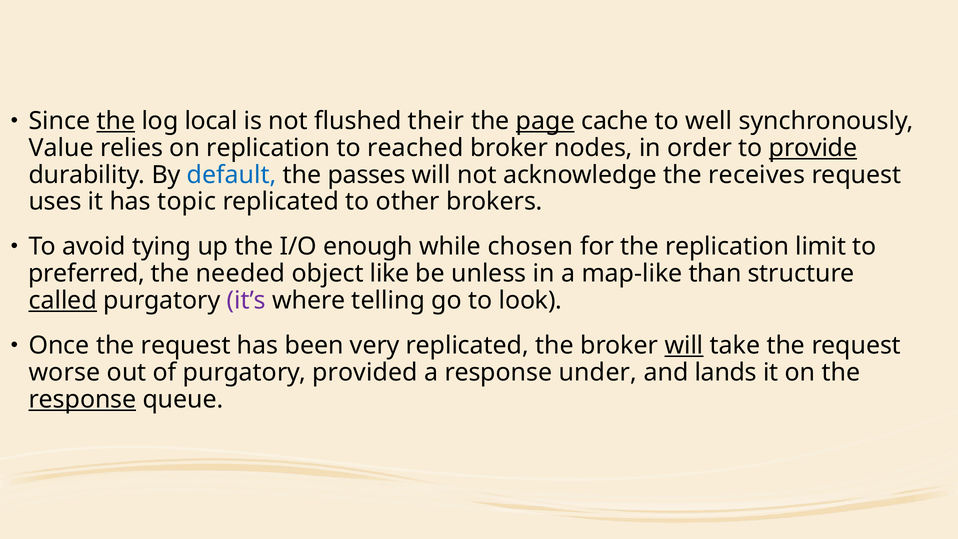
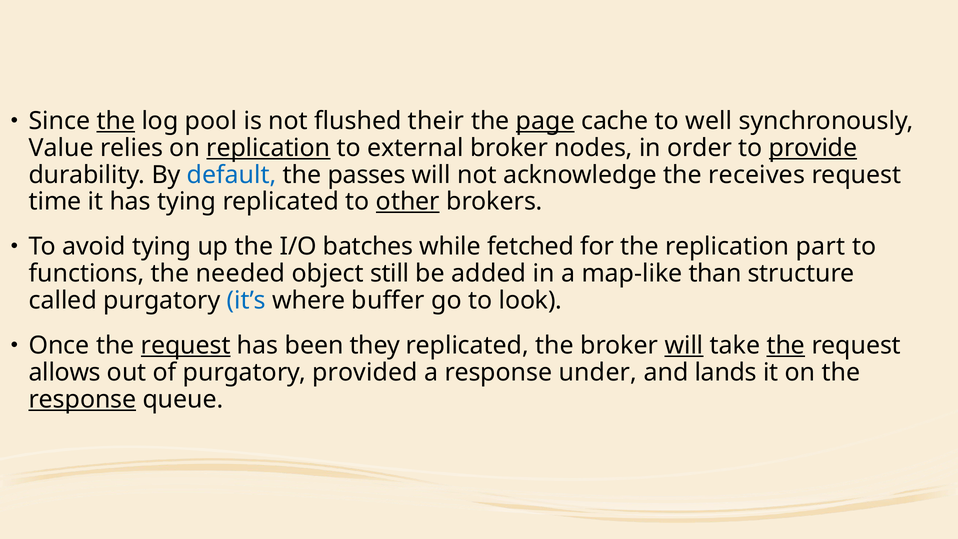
local: local -> pool (211, 121)
replication underline: none -> present (268, 148)
reached: reached -> external (415, 148)
uses: uses -> time (55, 202)
has topic: topic -> tying (187, 202)
other underline: none -> present (408, 202)
enough: enough -> batches (368, 247)
chosen: chosen -> fetched (531, 247)
limit: limit -> part (820, 247)
preferred: preferred -> functions (87, 274)
like: like -> still (390, 274)
unless: unless -> added (489, 274)
called underline: present -> none (63, 300)
it’s colour: purple -> blue (246, 300)
telling: telling -> buffer (388, 300)
request underline: none -> present (186, 345)
very: very -> they (375, 345)
the underline: none -> present (786, 345)
worse: worse -> allows (65, 372)
